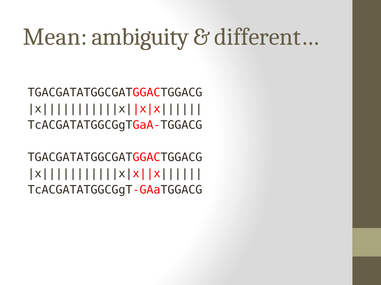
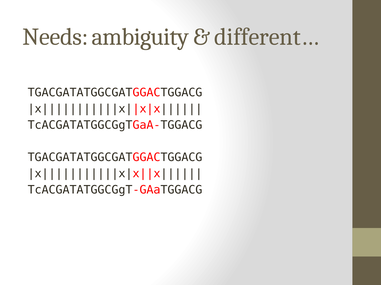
Mean: Mean -> Needs (55, 37)
